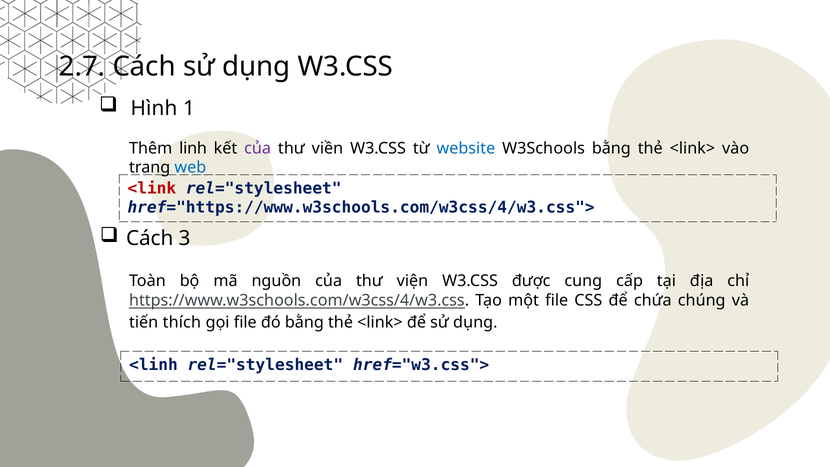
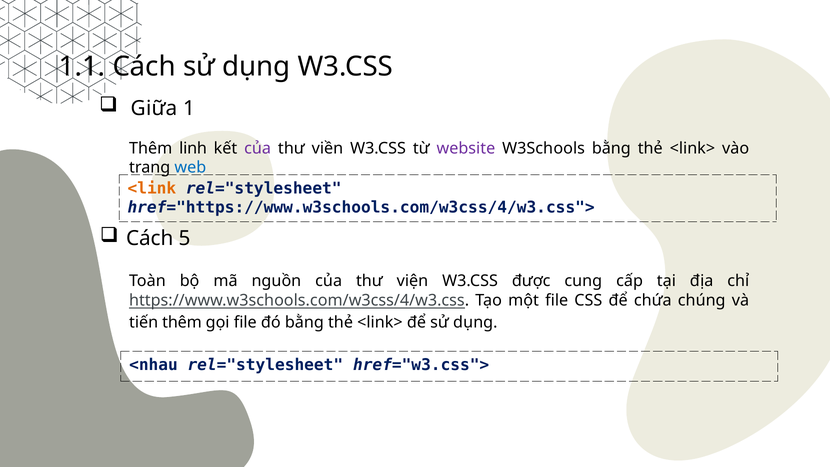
2.7: 2.7 -> 1.1 (82, 67)
Hình: Hình -> Giữa (154, 108)
website colour: blue -> purple (466, 148)
<link colour: red -> orange (152, 189)
3: 3 -> 5 (185, 239)
tiến thích: thích -> thêm (182, 322)
<linh: <linh -> <nhau (153, 365)
